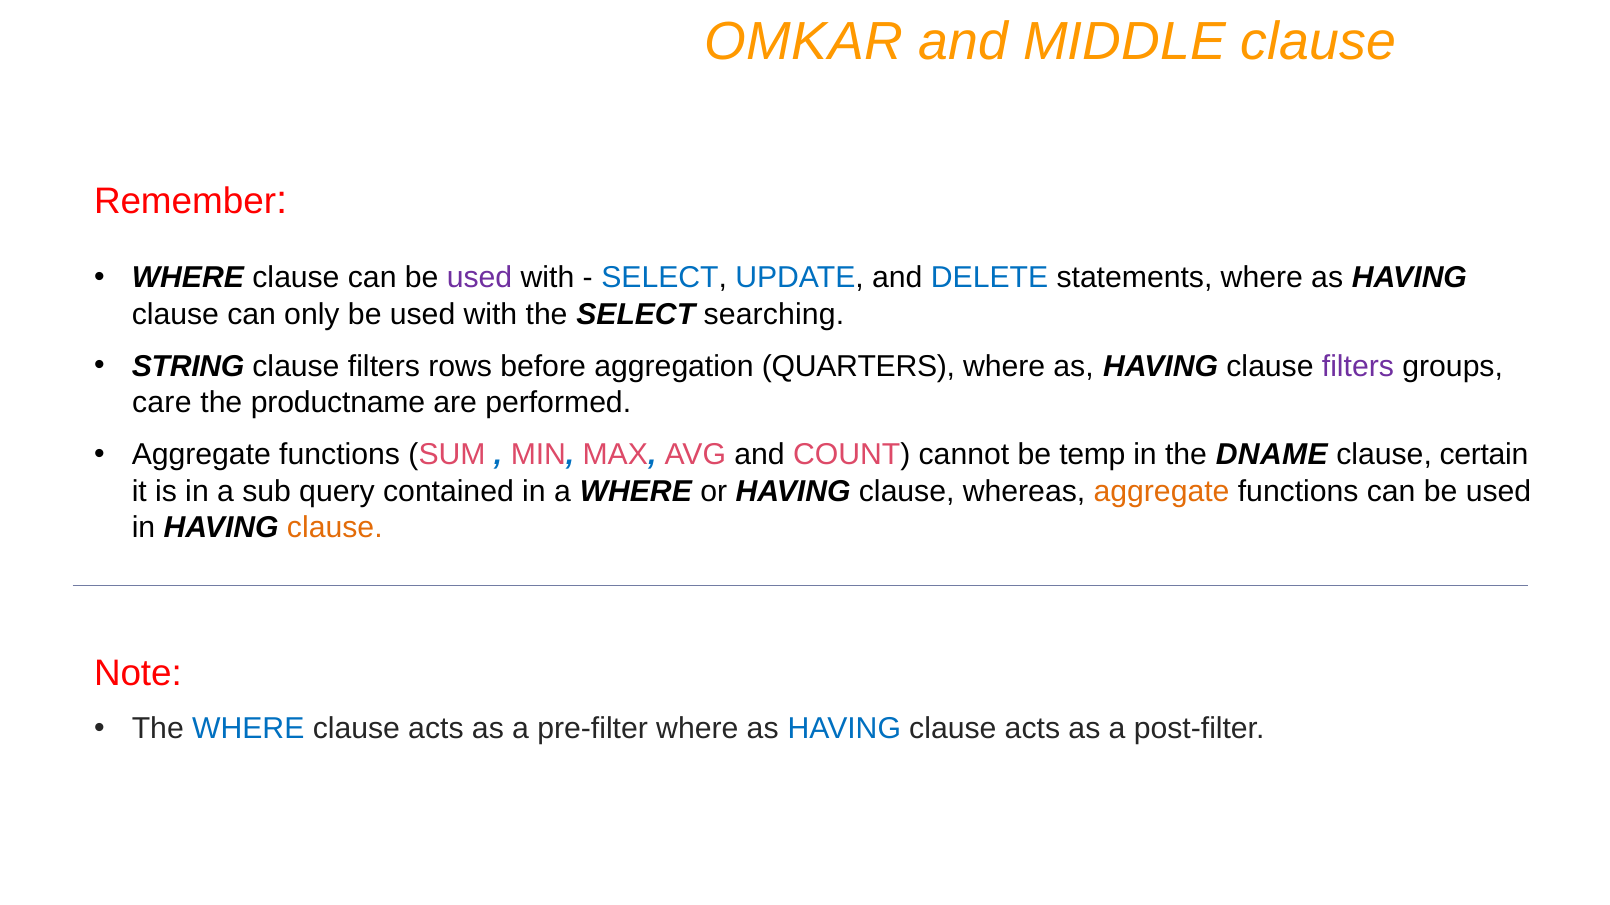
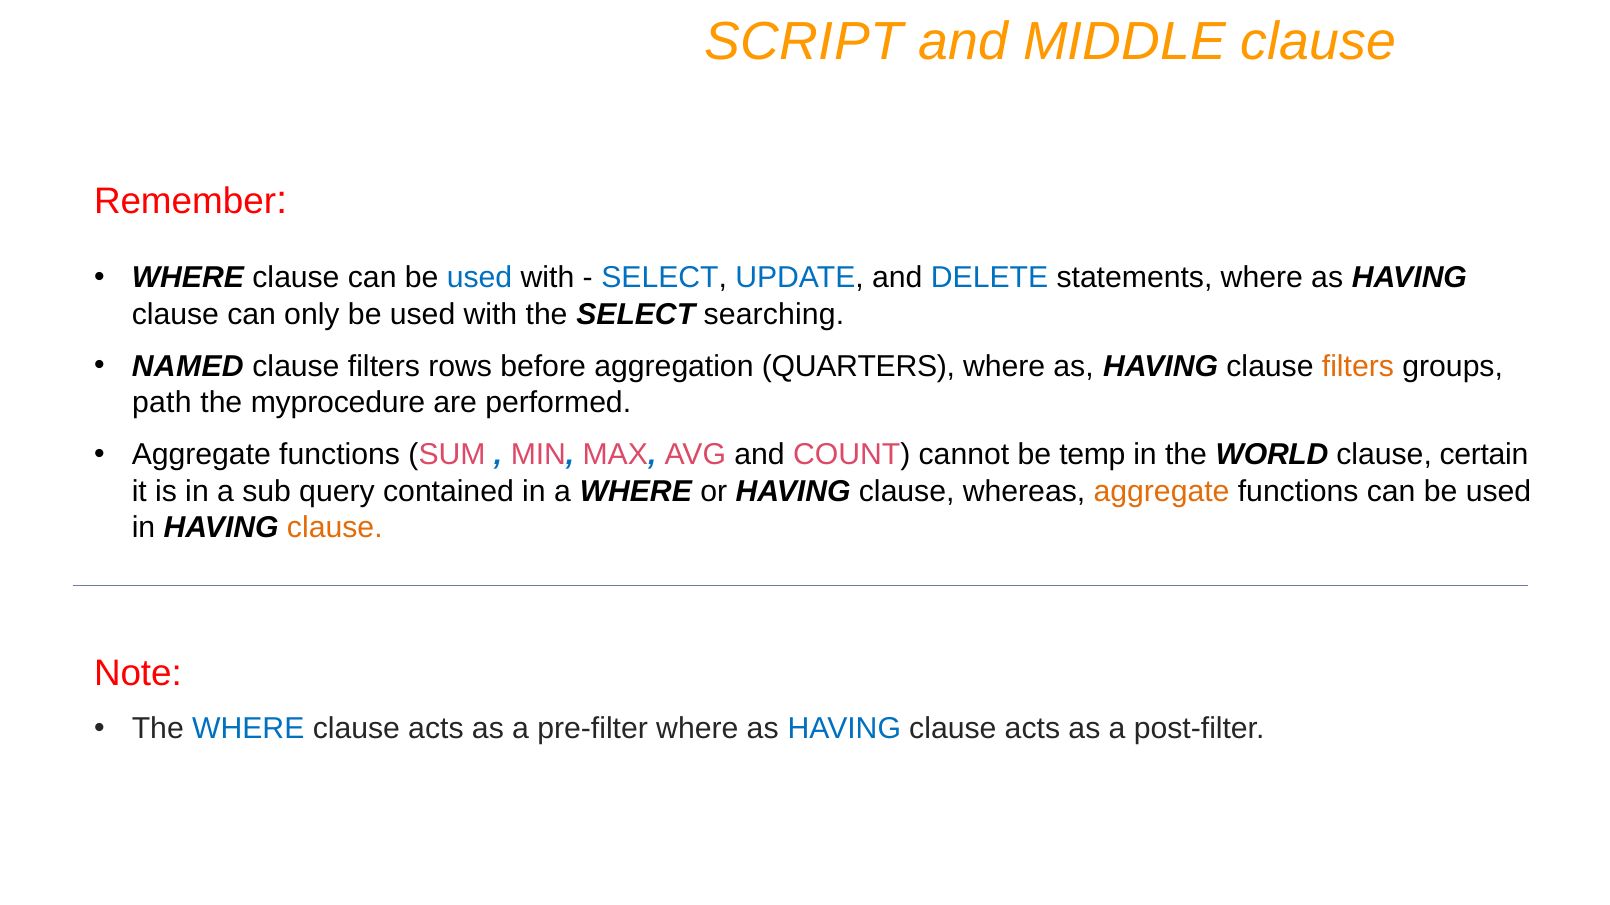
OMKAR: OMKAR -> SCRIPT (804, 42)
used colour: purple -> blue (480, 278)
STRING: STRING -> NAMED (188, 367)
filters colour: purple -> orange (1358, 367)
care: care -> path (162, 403)
productname: productname -> myprocedure (338, 403)
DNAME: DNAME -> WORLD (1272, 455)
